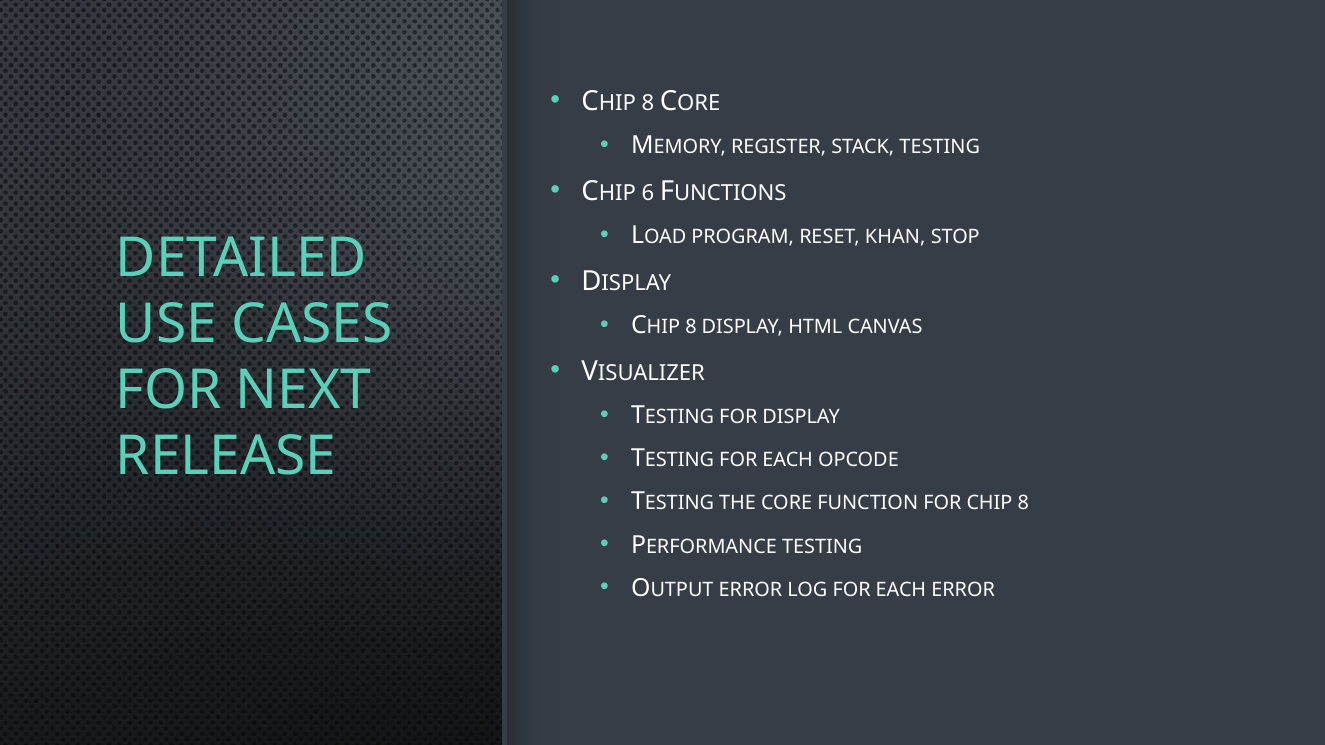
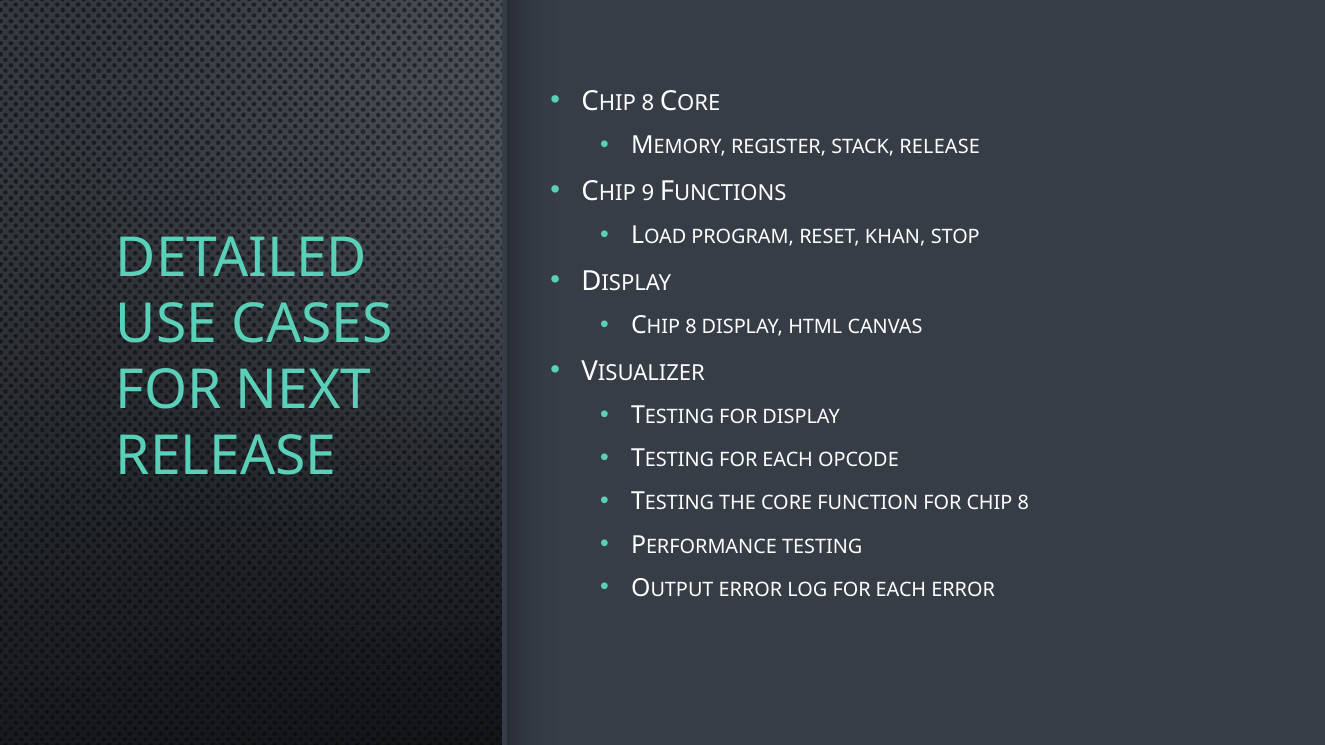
STACK TESTING: TESTING -> RELEASE (940, 147)
6: 6 -> 9 (648, 193)
